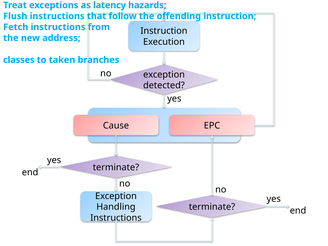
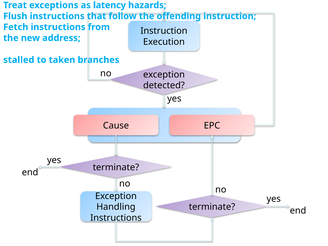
classes: classes -> stalled (19, 60)
